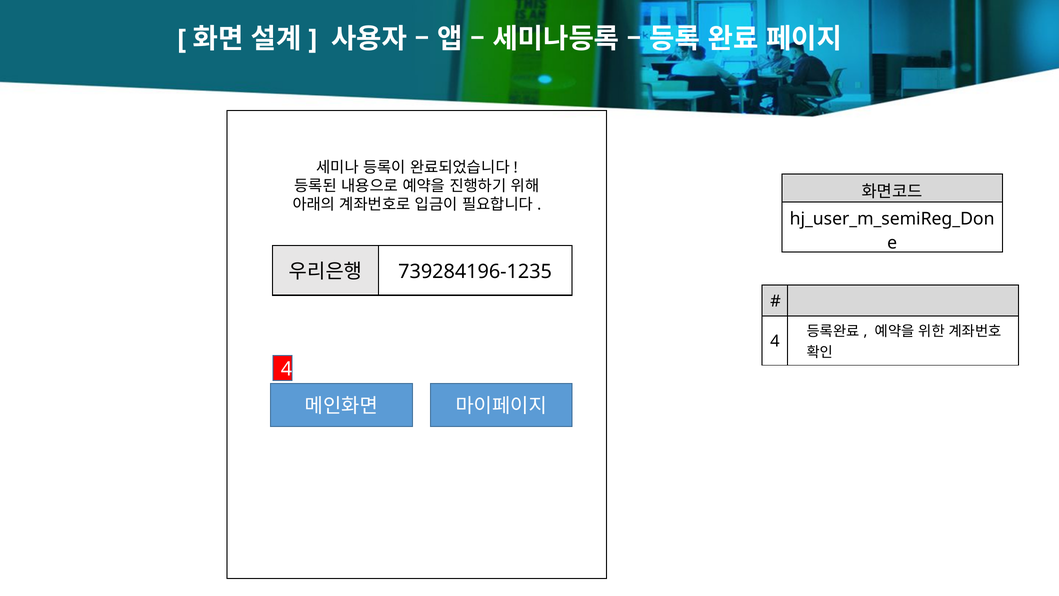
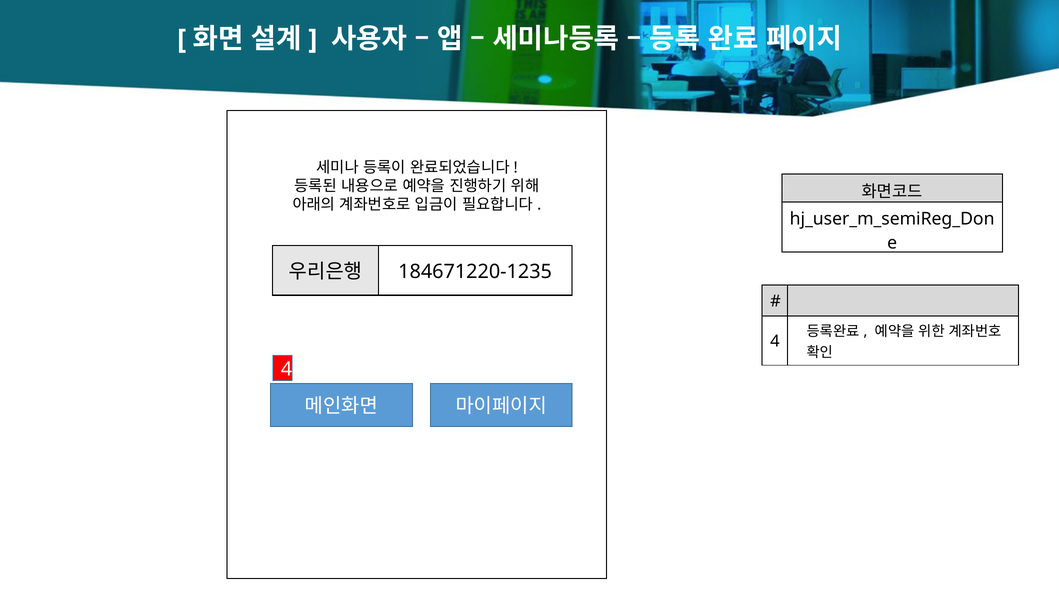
739284196-1235: 739284196-1235 -> 184671220-1235 (475, 272)
